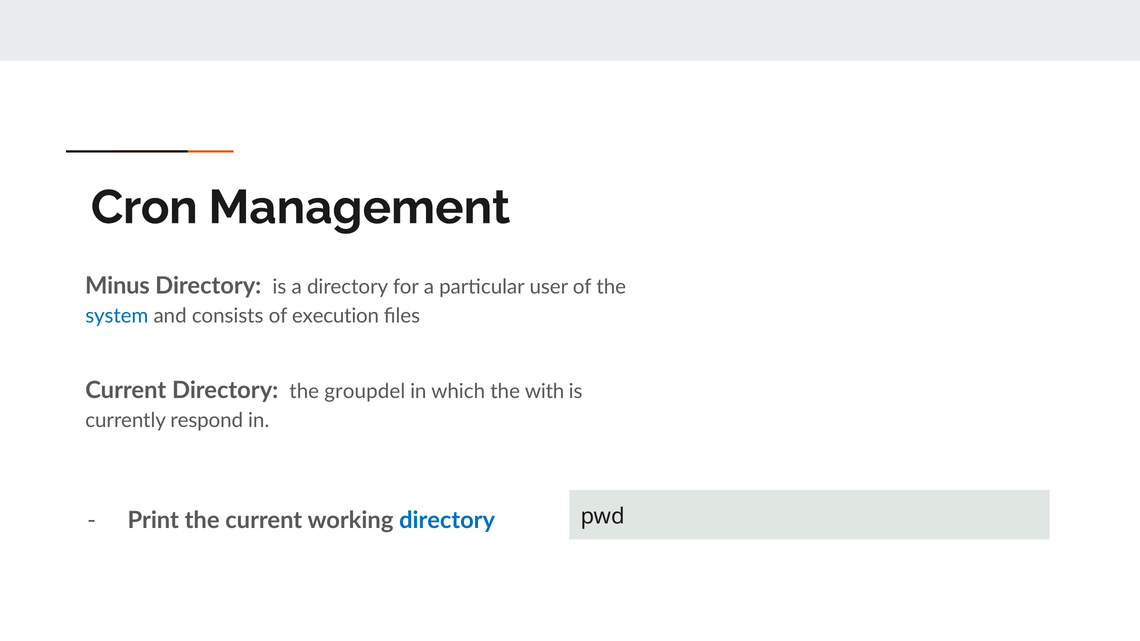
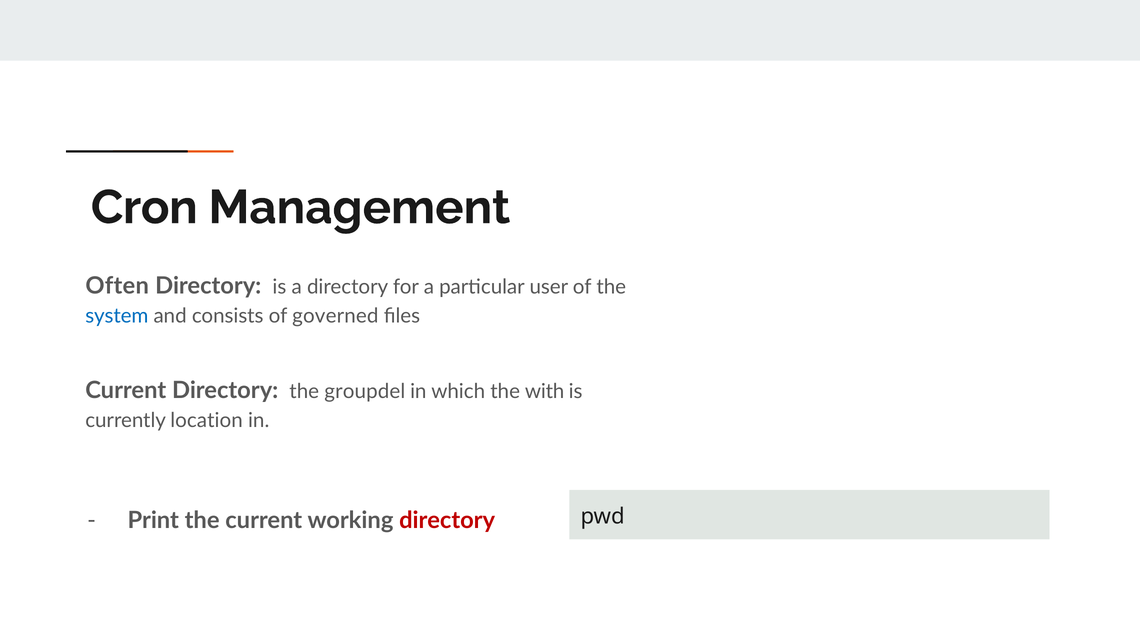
Minus: Minus -> Often (117, 286)
execution: execution -> governed (335, 316)
respond: respond -> location (207, 421)
directory colour: blue -> red (447, 521)
